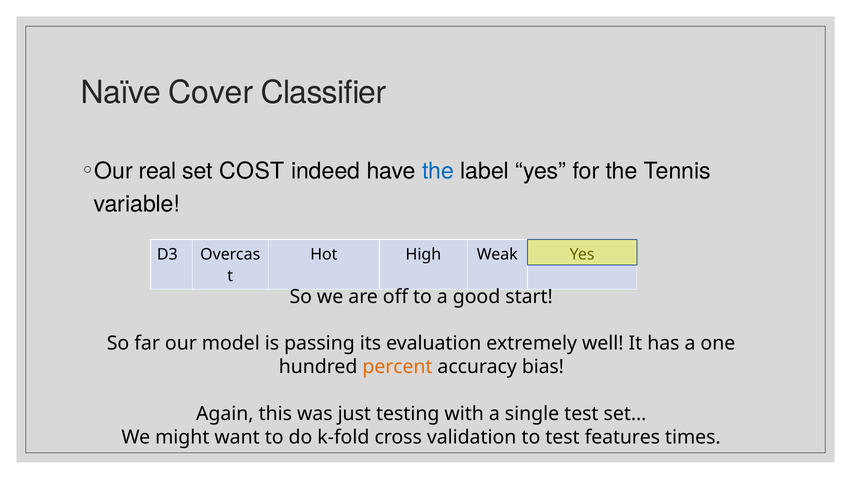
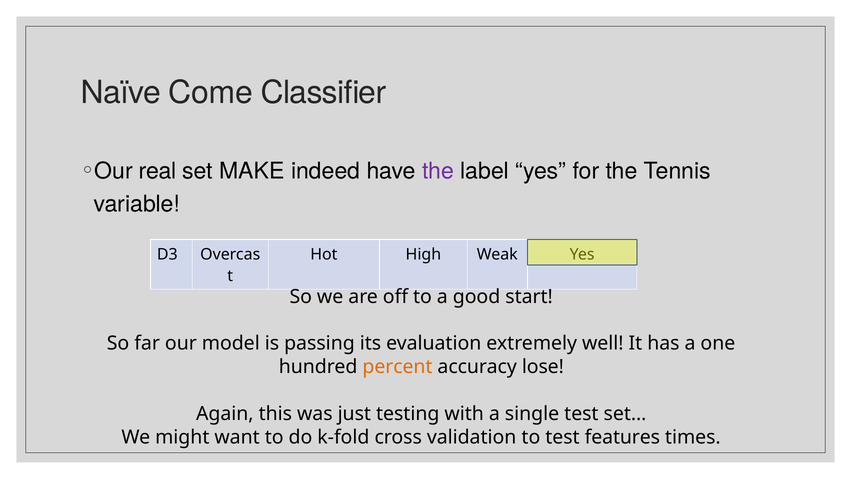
Cover: Cover -> Come (211, 92)
COST: COST -> MAKE (252, 171)
the colour: blue -> purple (438, 171)
bias: bias -> lose (543, 367)
